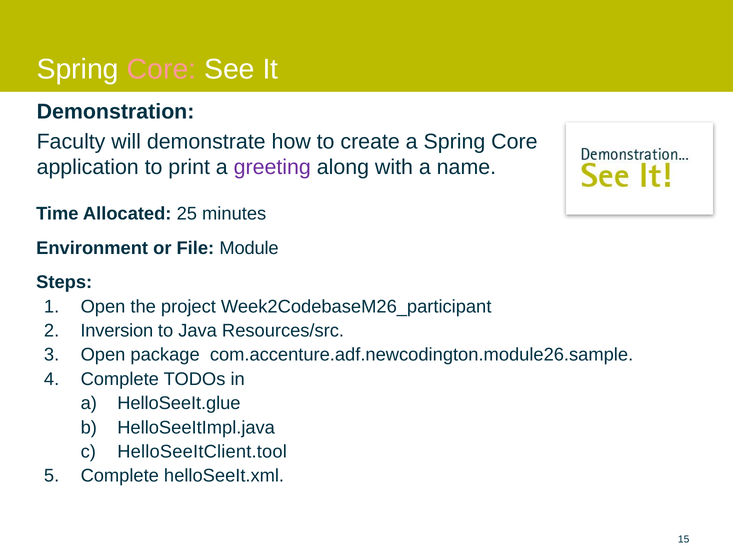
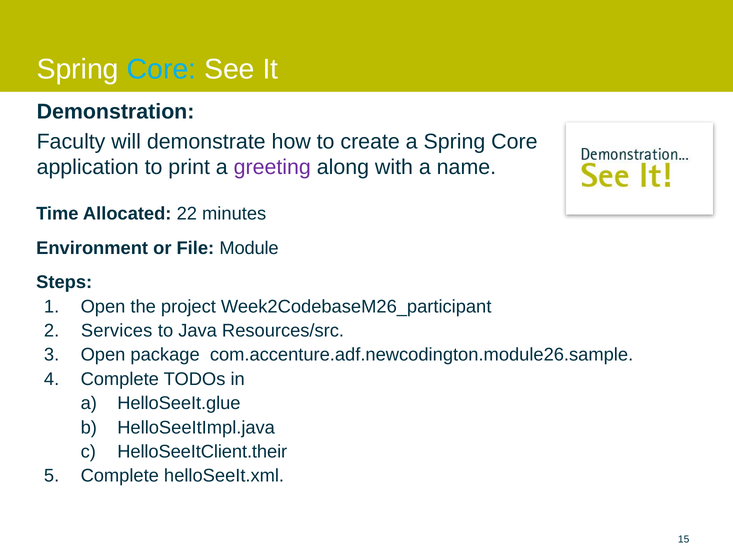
Core colour: pink -> light blue (162, 69)
25: 25 -> 22 (187, 214)
Inversion: Inversion -> Services (117, 331)
HelloSeeItClient.tool: HelloSeeItClient.tool -> HelloSeeItClient.their (202, 451)
